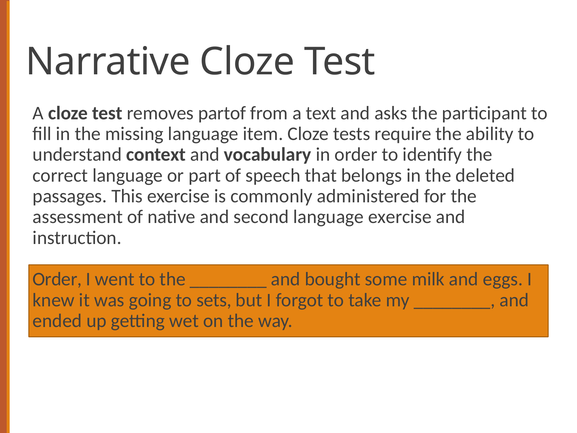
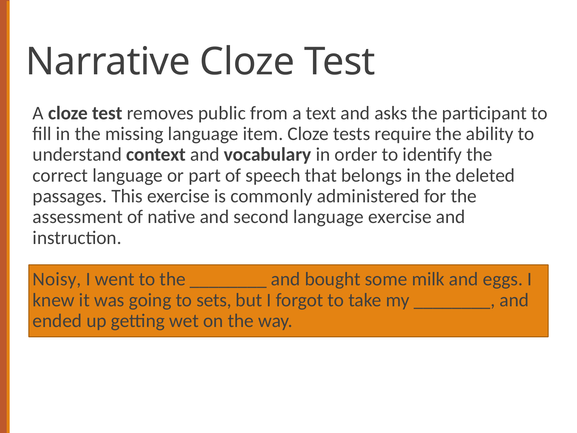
partof: partof -> public (222, 113)
Order: Order -> Noisy (57, 279)
